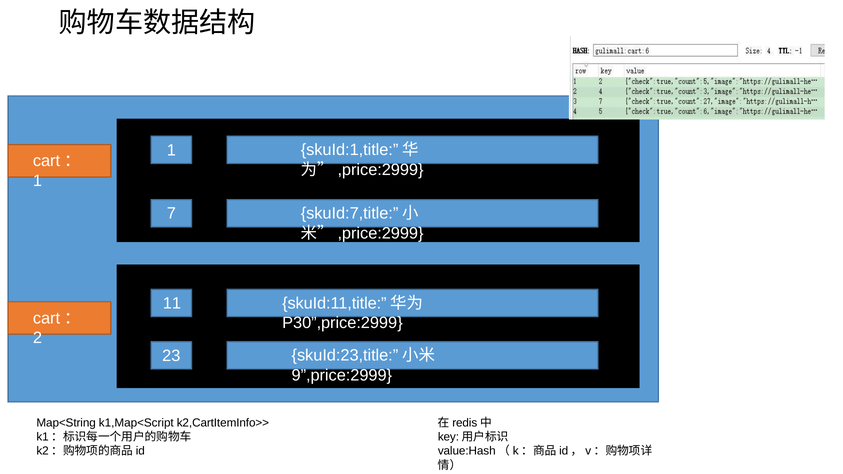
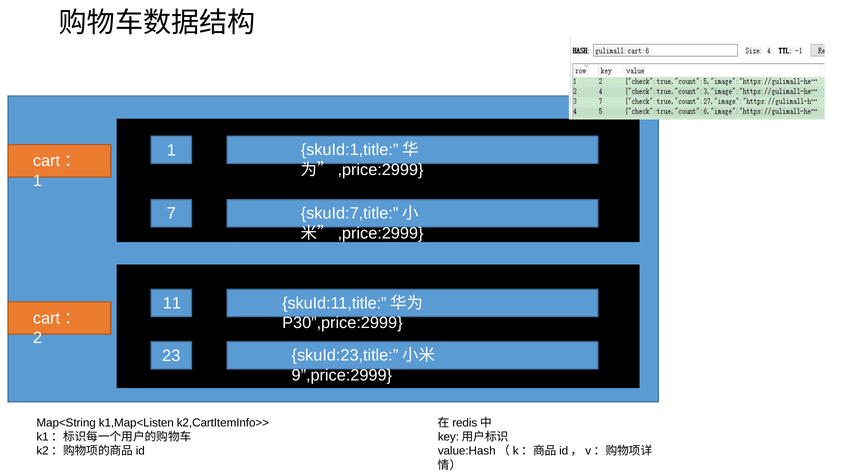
k1,Map<Script: k1,Map<Script -> k1,Map<Listen (136, 423)
